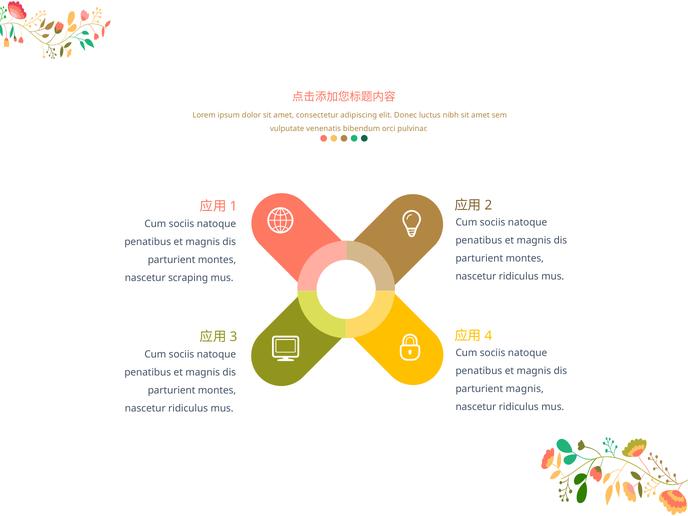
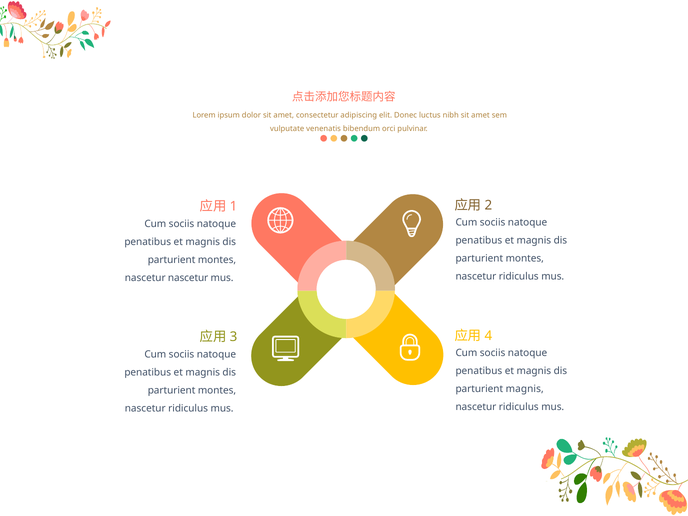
nascetur scraping: scraping -> nascetur (188, 278)
